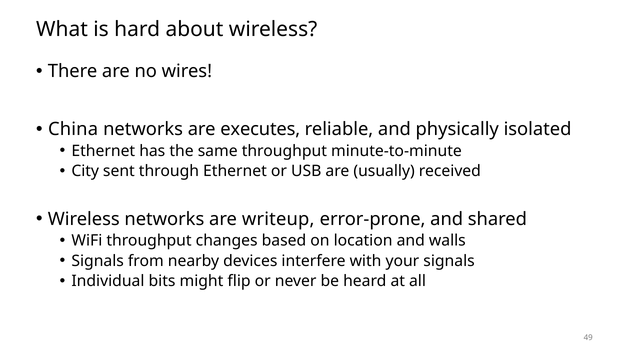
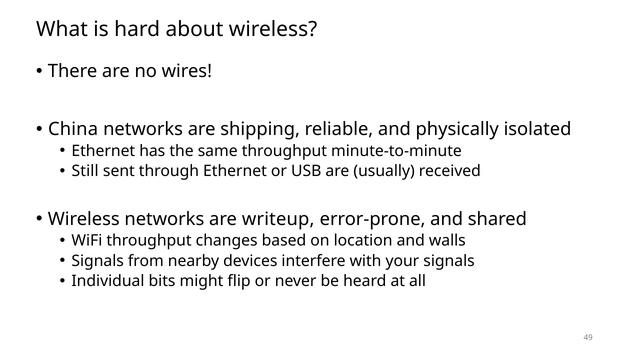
executes: executes -> shipping (260, 129)
City: City -> Still (85, 171)
